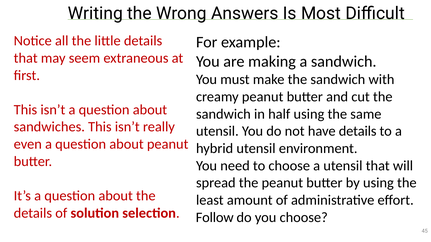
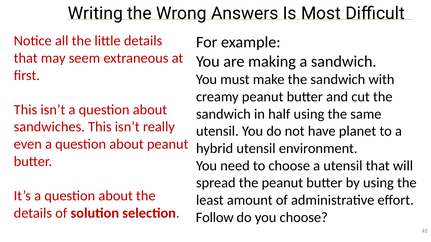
have details: details -> planet (358, 131)
